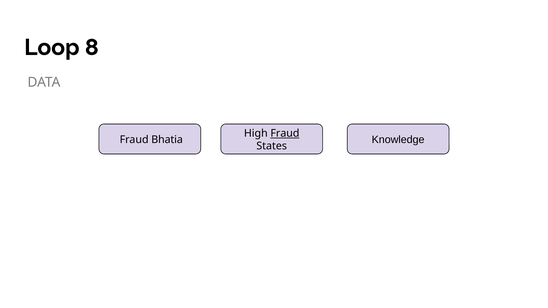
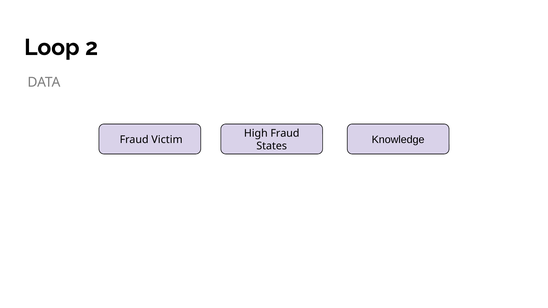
8: 8 -> 2 (92, 47)
Fraud underline: present -> none (285, 133)
Bhatia: Bhatia -> Victim (167, 140)
